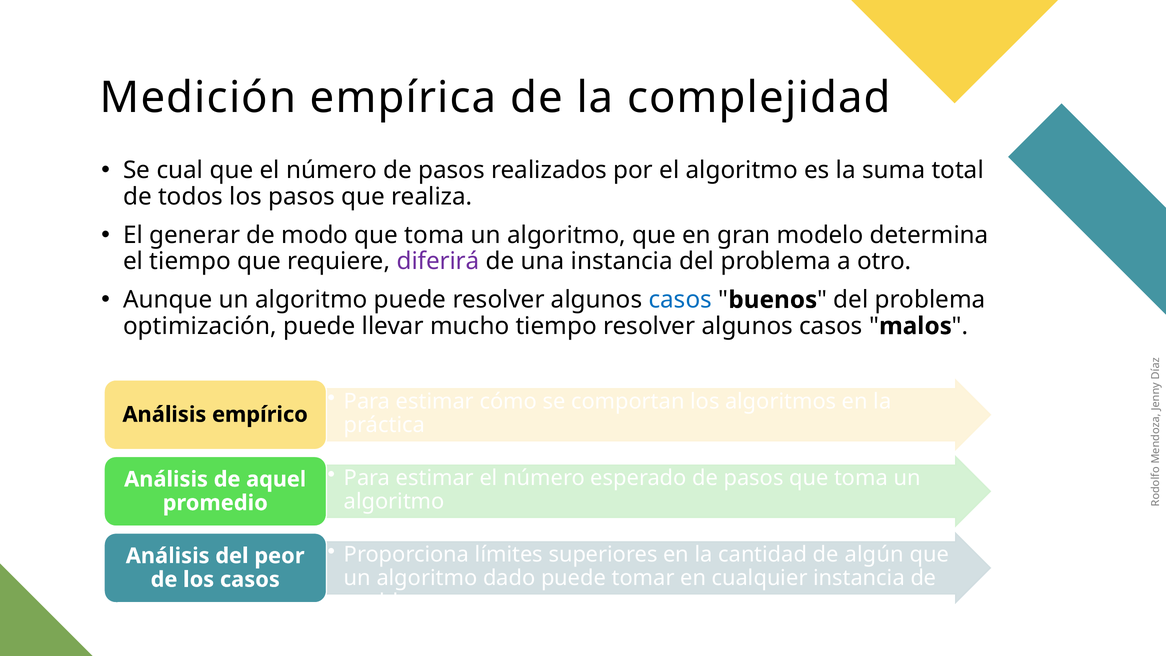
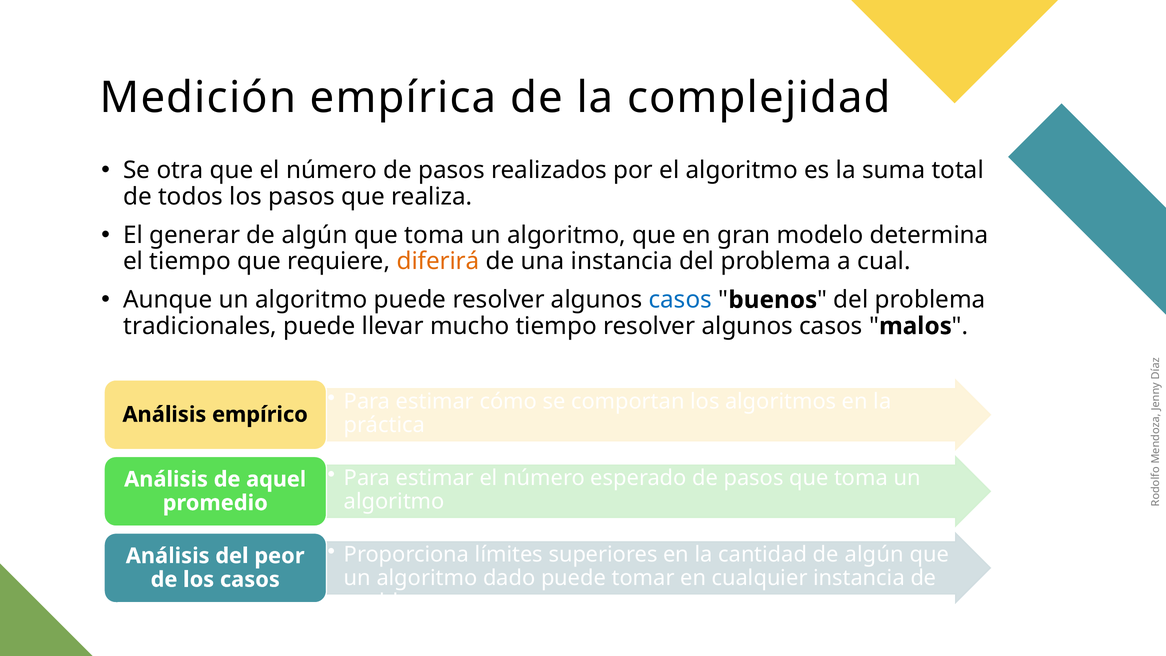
cual: cual -> otra (180, 170)
modo: modo -> algún (315, 235)
diferirá colour: purple -> orange (438, 261)
otro: otro -> cual (884, 261)
optimización: optimización -> tradicionales (200, 326)
